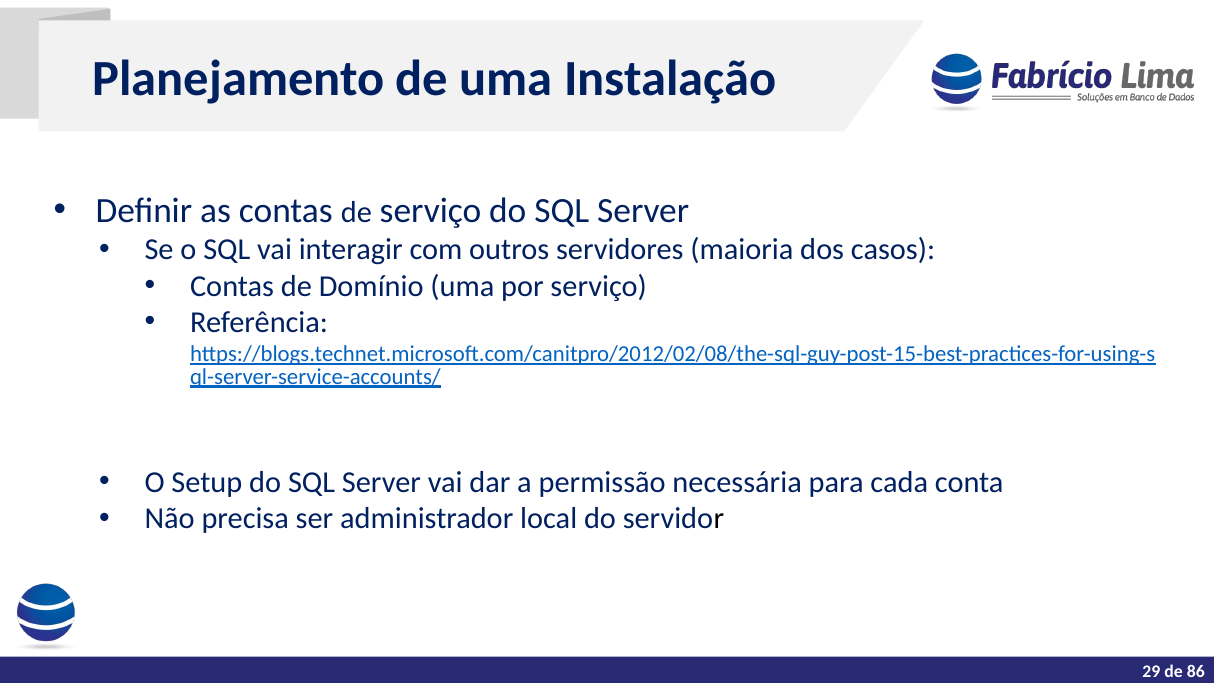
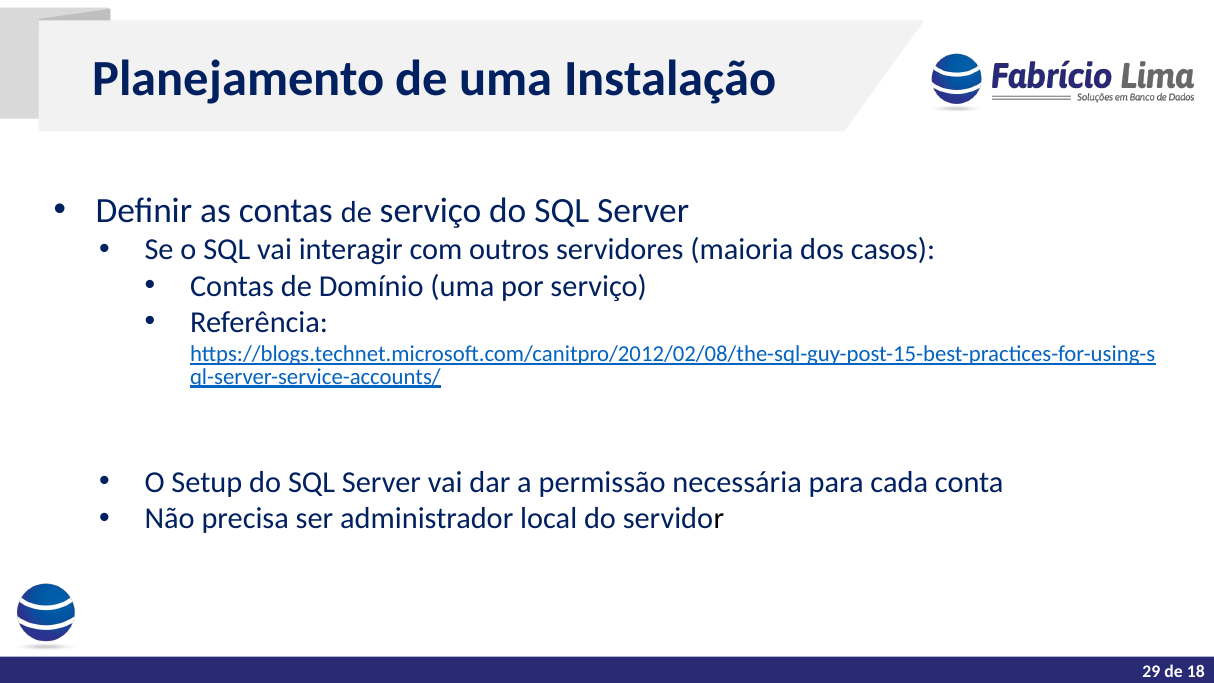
86: 86 -> 18 (1196, 671)
